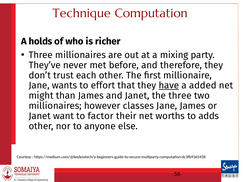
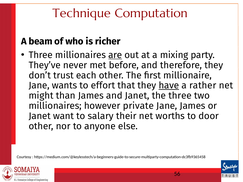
holds: holds -> beam (41, 41)
are underline: none -> present (115, 55)
added: added -> rather (203, 86)
classes: classes -> private (138, 106)
factor: factor -> salary (101, 116)
adds: adds -> door (209, 116)
